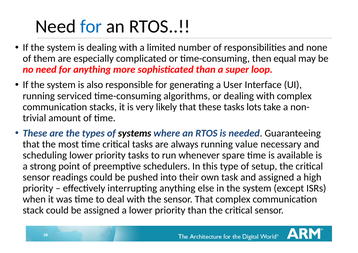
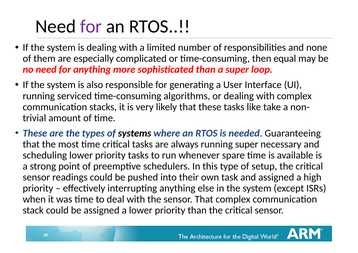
for colour: blue -> purple (91, 26)
lots: lots -> like (254, 107)
running value: value -> super (247, 144)
